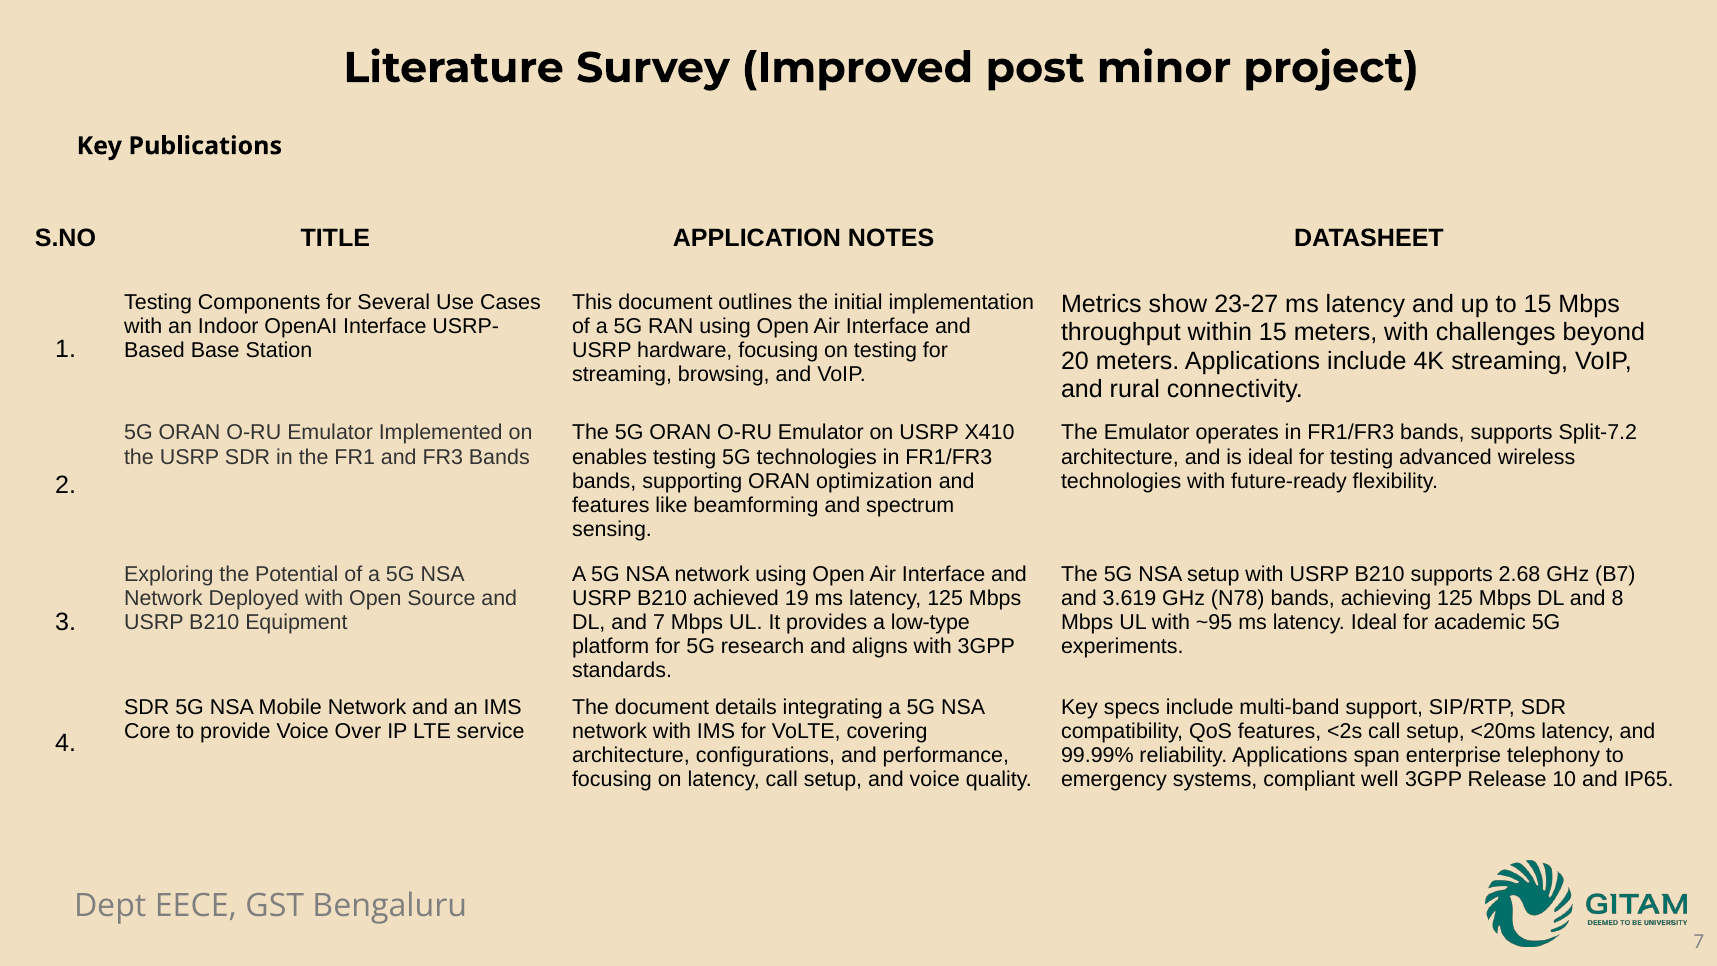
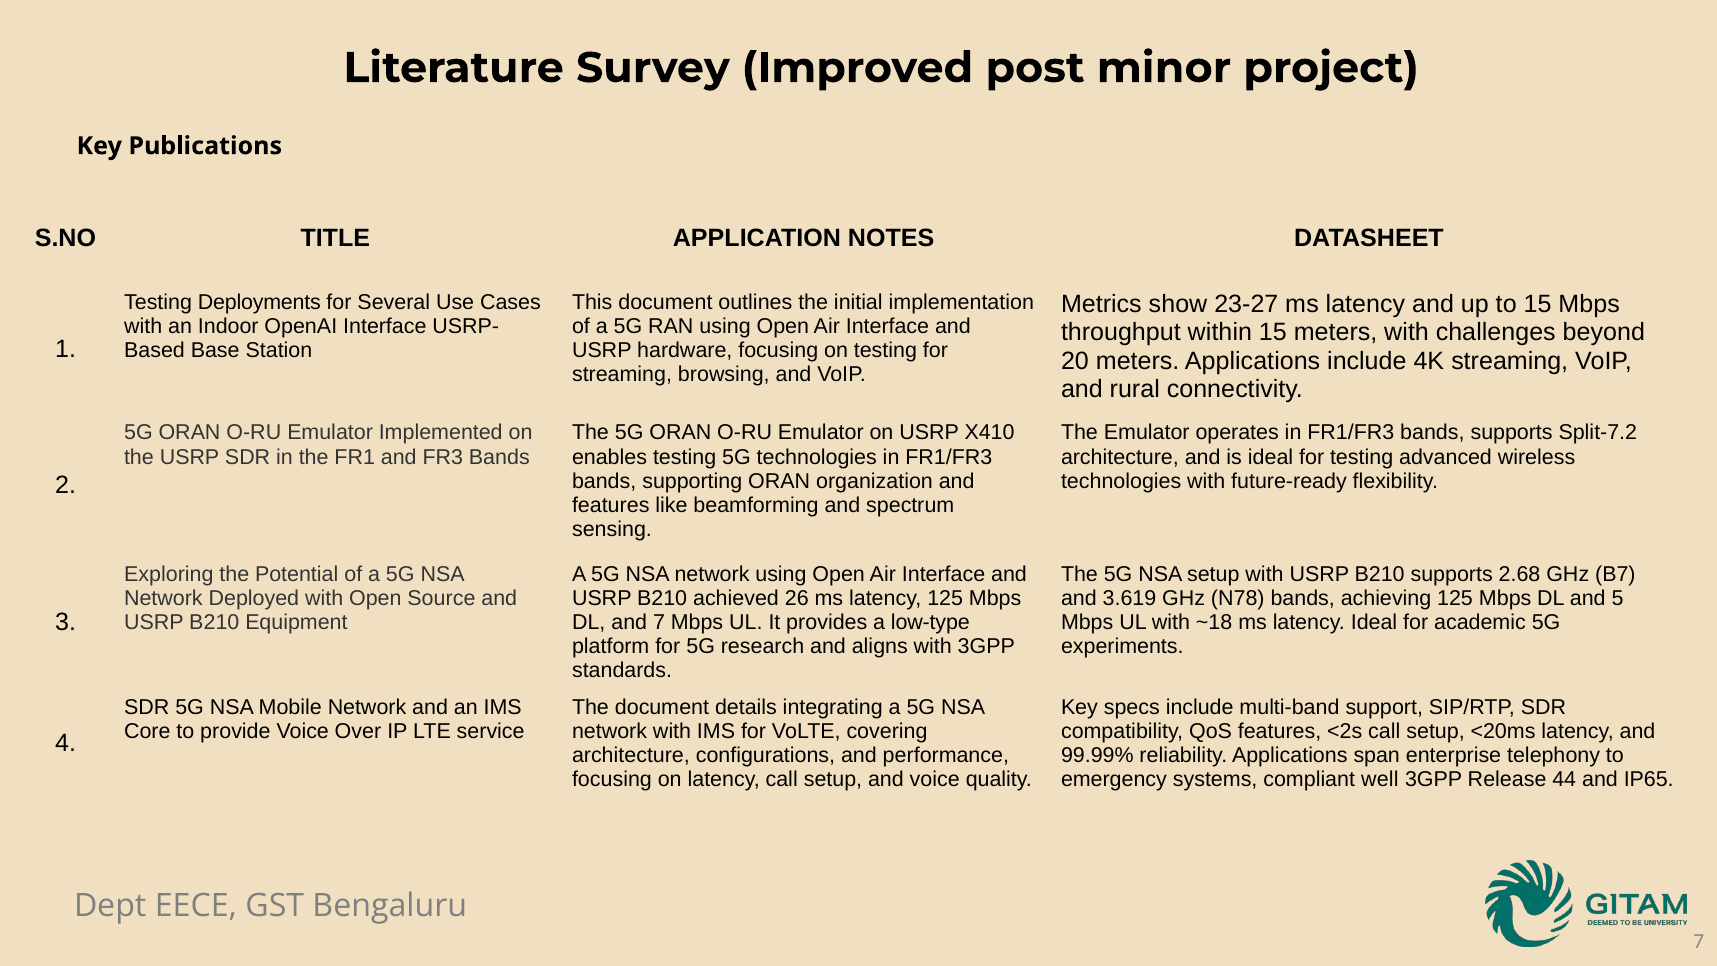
Components: Components -> Deployments (259, 302)
optimization: optimization -> organization (874, 481)
19: 19 -> 26 (797, 598)
8: 8 -> 5 (1618, 598)
~95: ~95 -> ~18 (1214, 622)
10: 10 -> 44 (1564, 779)
